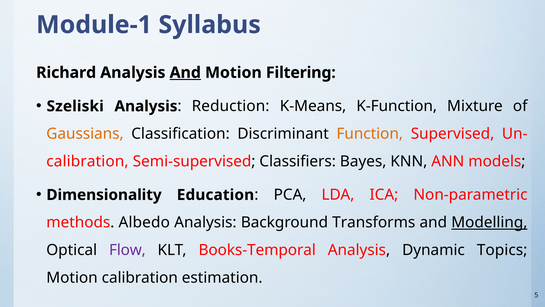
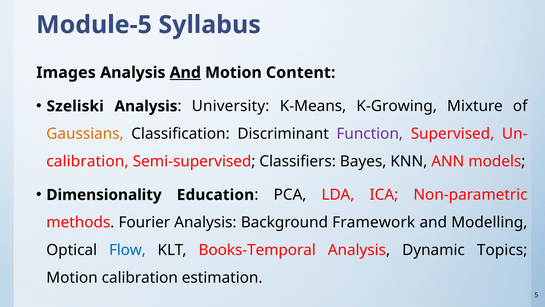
Module-1: Module-1 -> Module-5 (94, 25)
Richard: Richard -> Images (66, 73)
Filtering: Filtering -> Content (301, 73)
Reduction: Reduction -> University (231, 106)
K-Function: K-Function -> K-Growing (397, 106)
Function colour: orange -> purple (370, 134)
Albedo: Albedo -> Fourier (144, 222)
Transforms: Transforms -> Framework (374, 222)
Modelling underline: present -> none (489, 222)
Flow colour: purple -> blue (127, 250)
